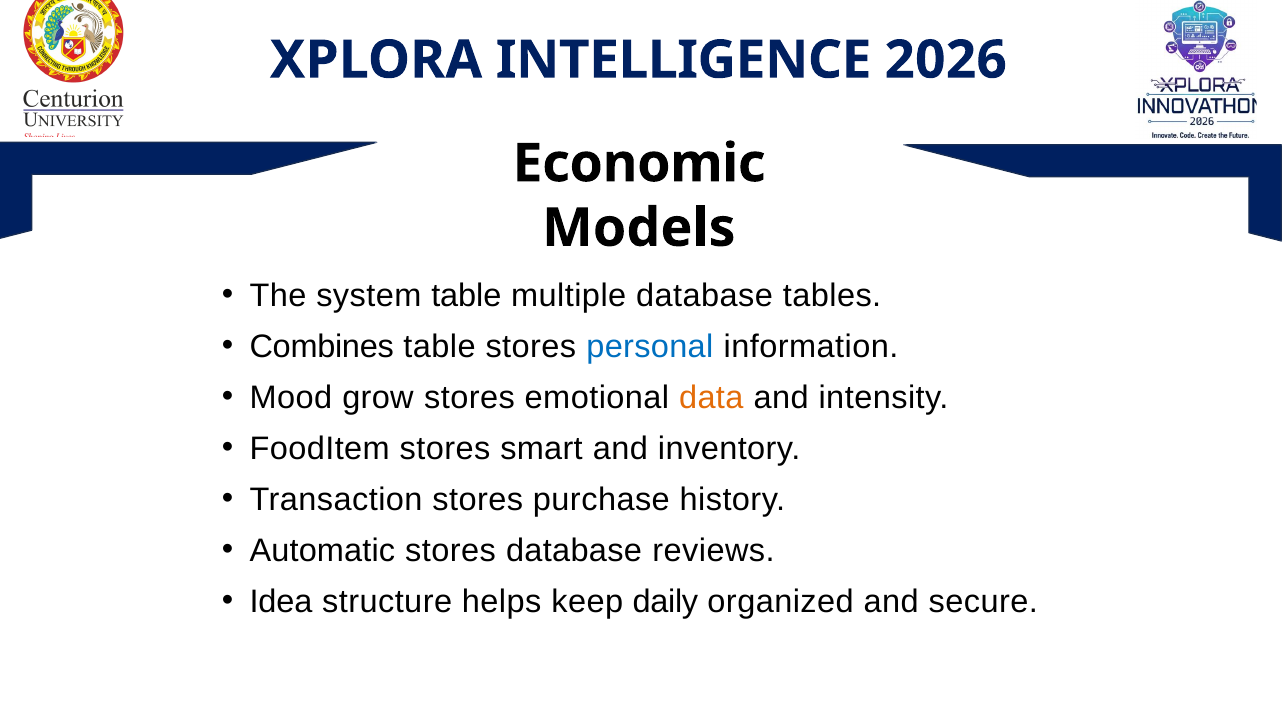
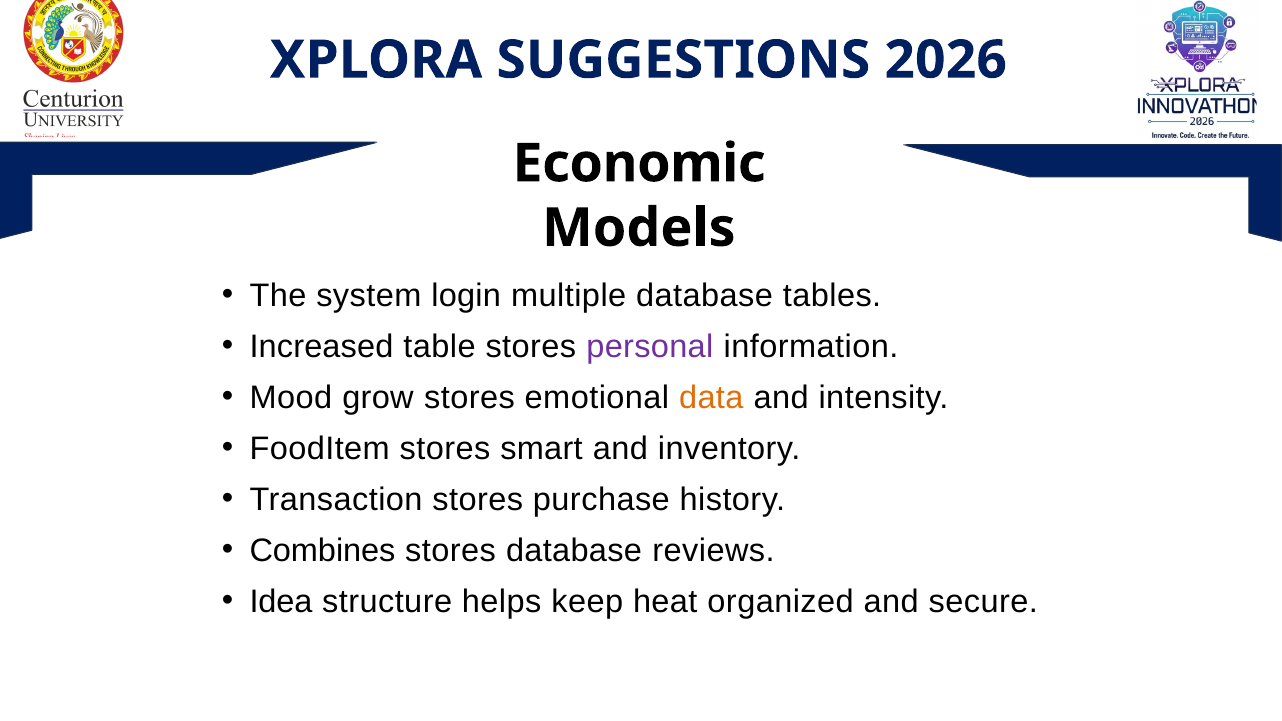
INTELLIGENCE: INTELLIGENCE -> SUGGESTIONS (683, 60)
system table: table -> login (466, 296)
Combines: Combines -> Increased (321, 347)
personal colour: blue -> purple (650, 347)
Automatic: Automatic -> Combines (322, 551)
daily: daily -> heat (665, 602)
